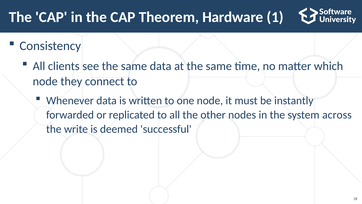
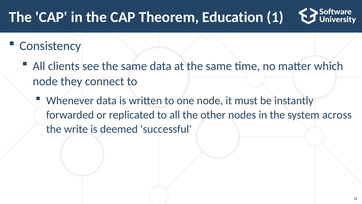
Hardware: Hardware -> Education (233, 17)
